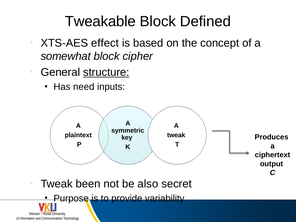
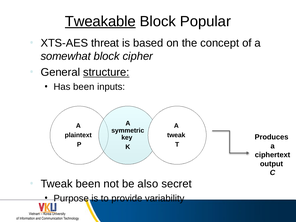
Tweakable underline: none -> present (100, 21)
Defined: Defined -> Popular (205, 21)
effect: effect -> threat (105, 43)
Has need: need -> been (84, 87)
